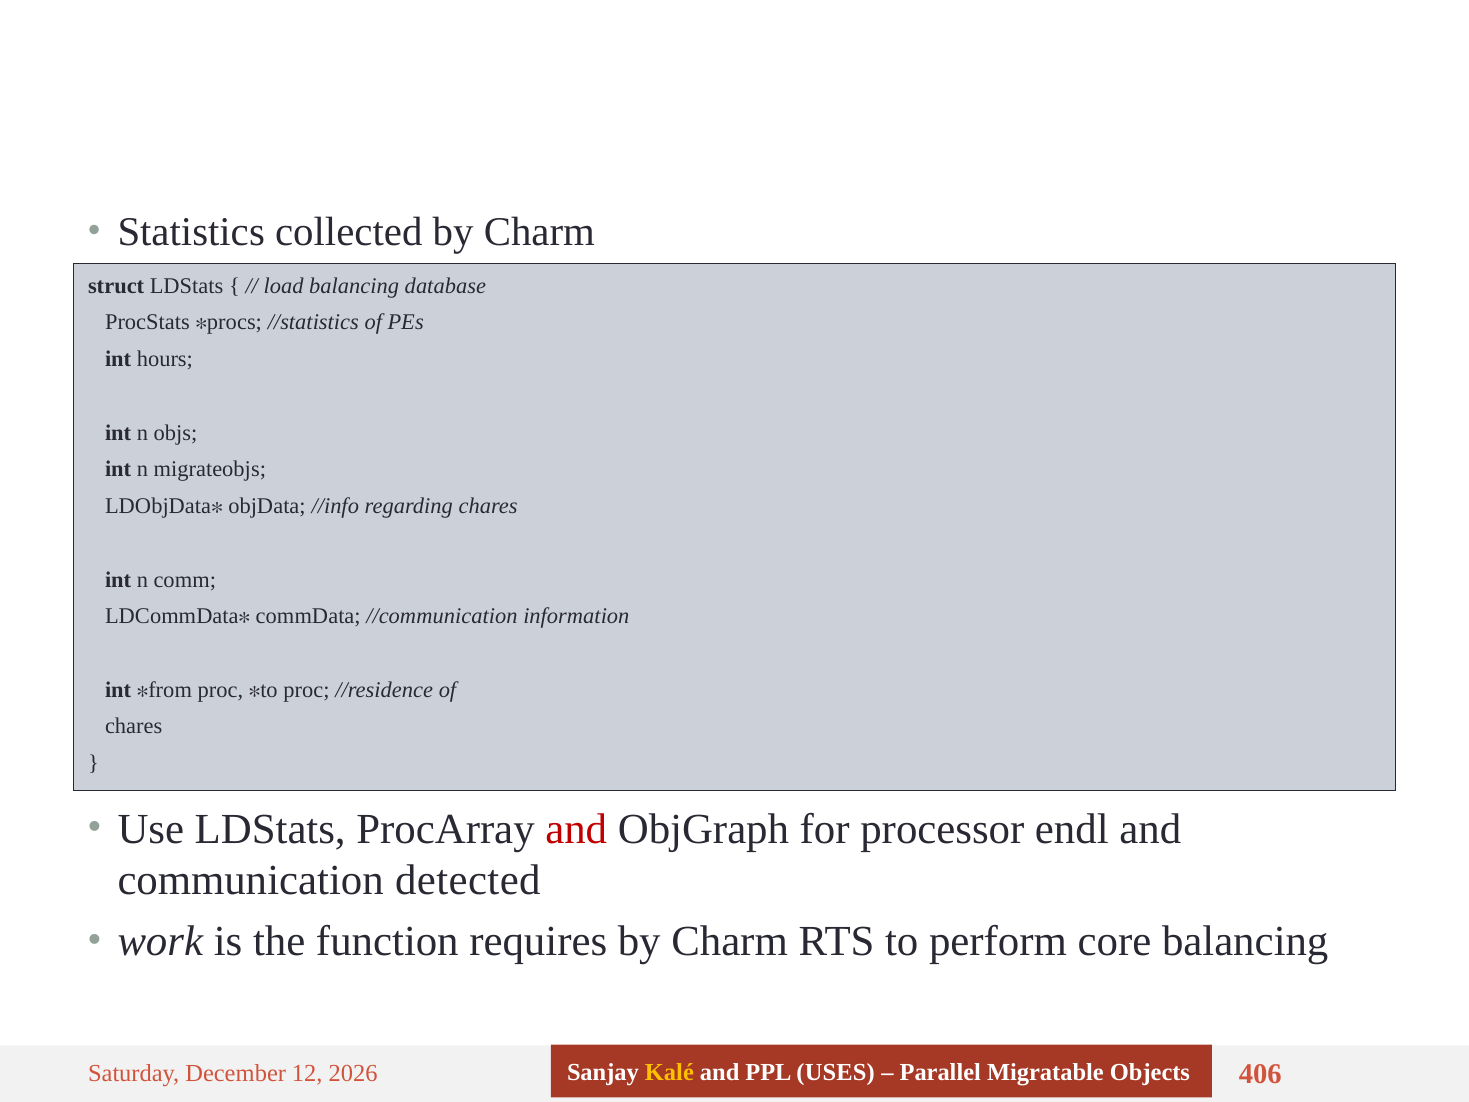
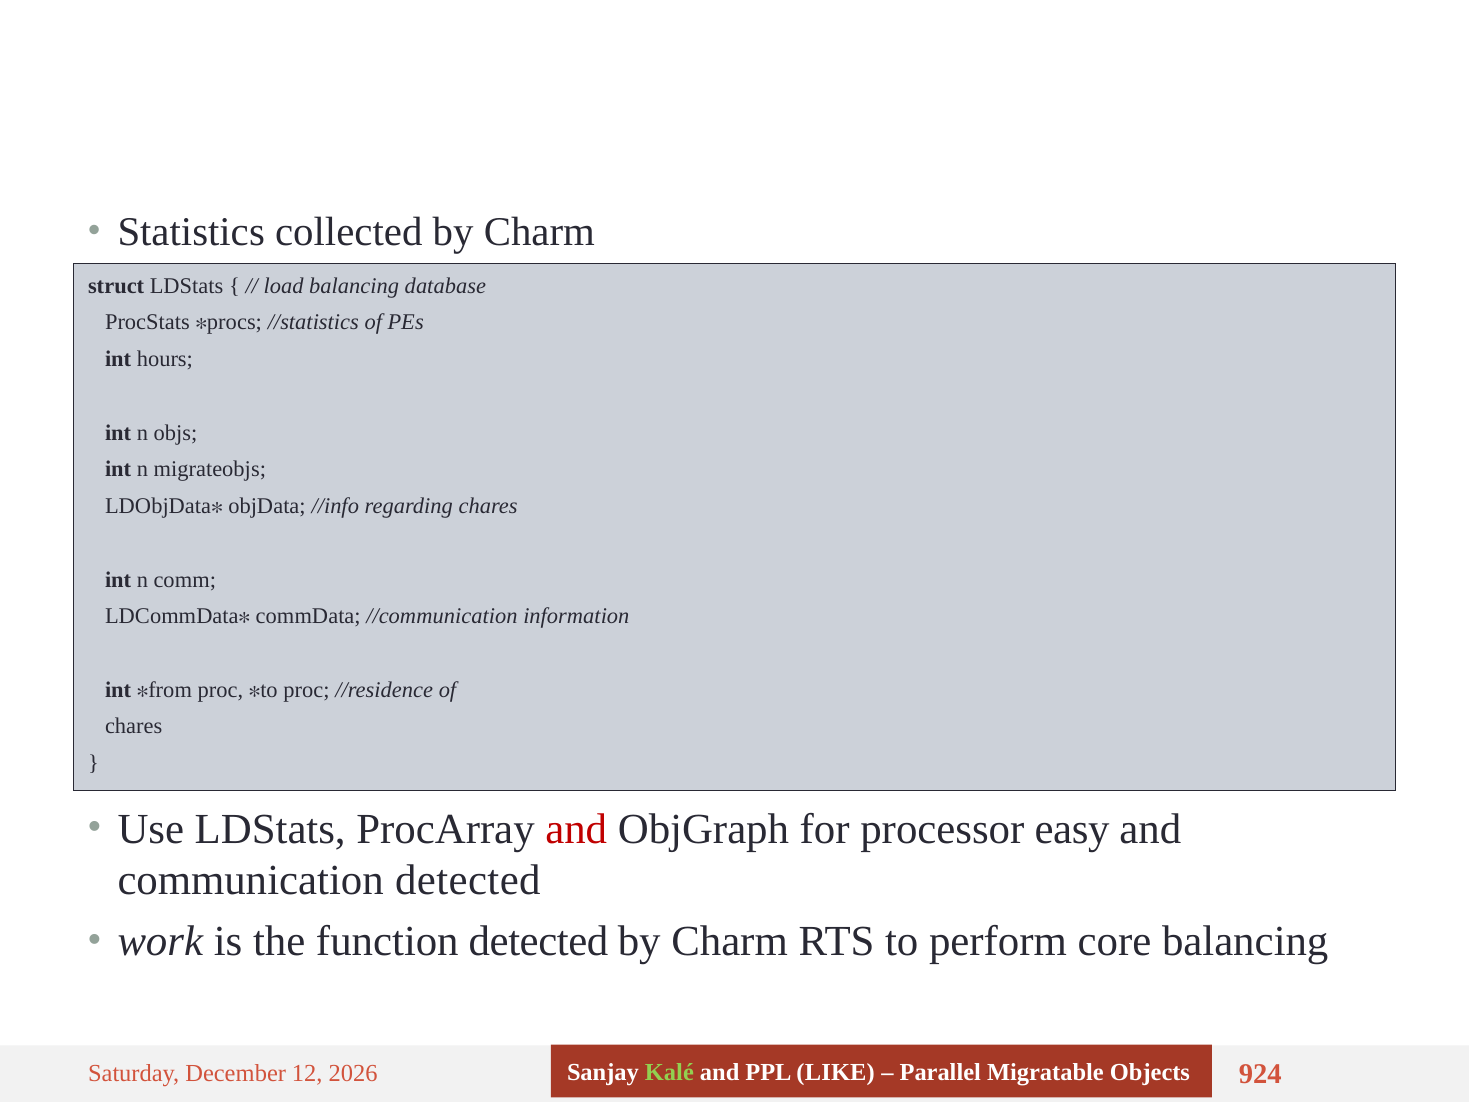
endl: endl -> easy (1072, 829)
function requires: requires -> detected (538, 942)
Kalé colour: yellow -> light green (669, 1072)
USES: USES -> LIKE (836, 1072)
406: 406 -> 924 (1260, 1074)
